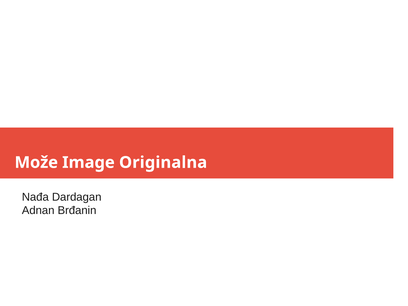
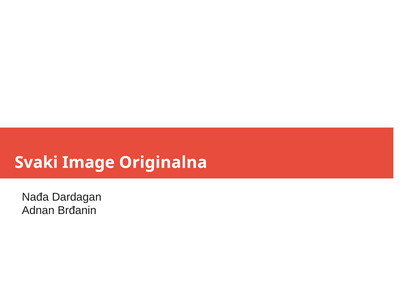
Može: Može -> Svaki (36, 162)
